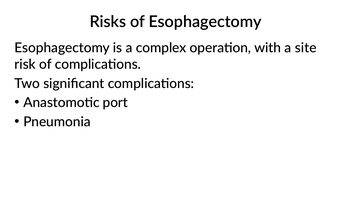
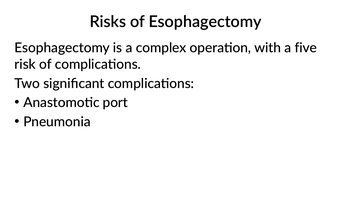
site: site -> five (306, 48)
